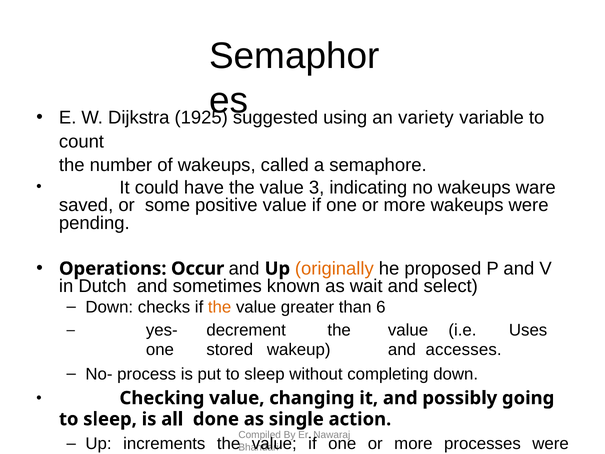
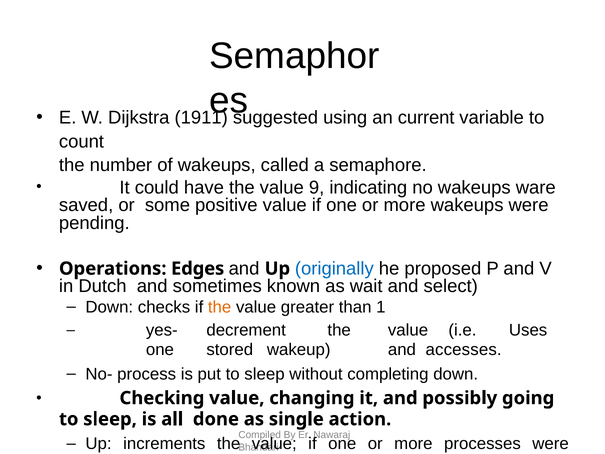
1925: 1925 -> 1911 (201, 118)
variety: variety -> current (426, 118)
3: 3 -> 9 (317, 187)
Occur: Occur -> Edges (198, 268)
originally colour: orange -> blue (334, 268)
6: 6 -> 1 (381, 307)
